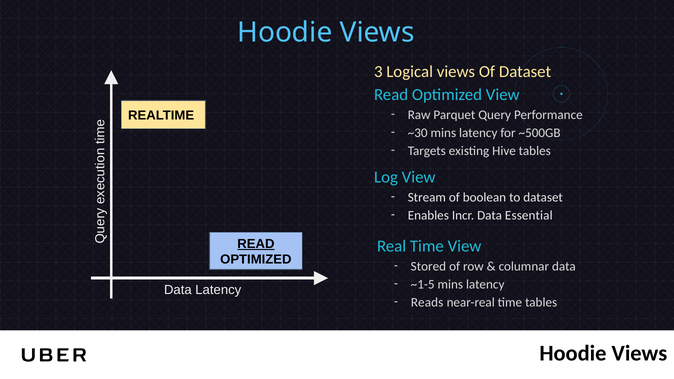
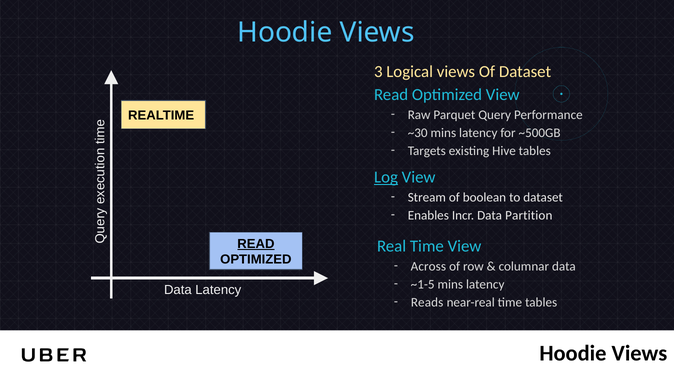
Log underline: none -> present (386, 177)
Essential: Essential -> Partition (529, 215)
Stored: Stored -> Across (428, 266)
